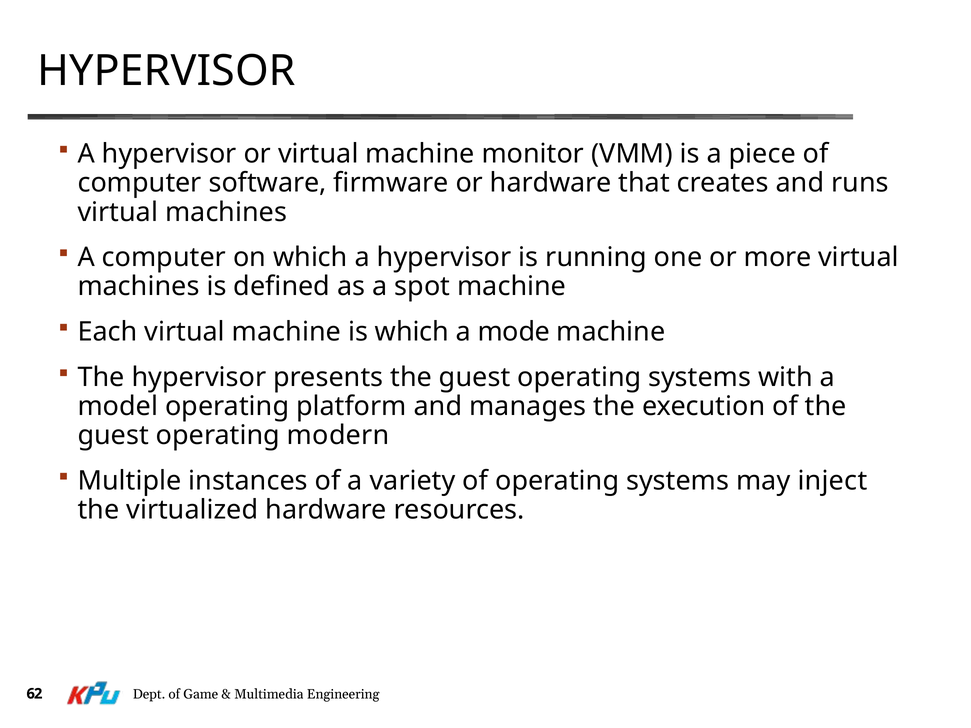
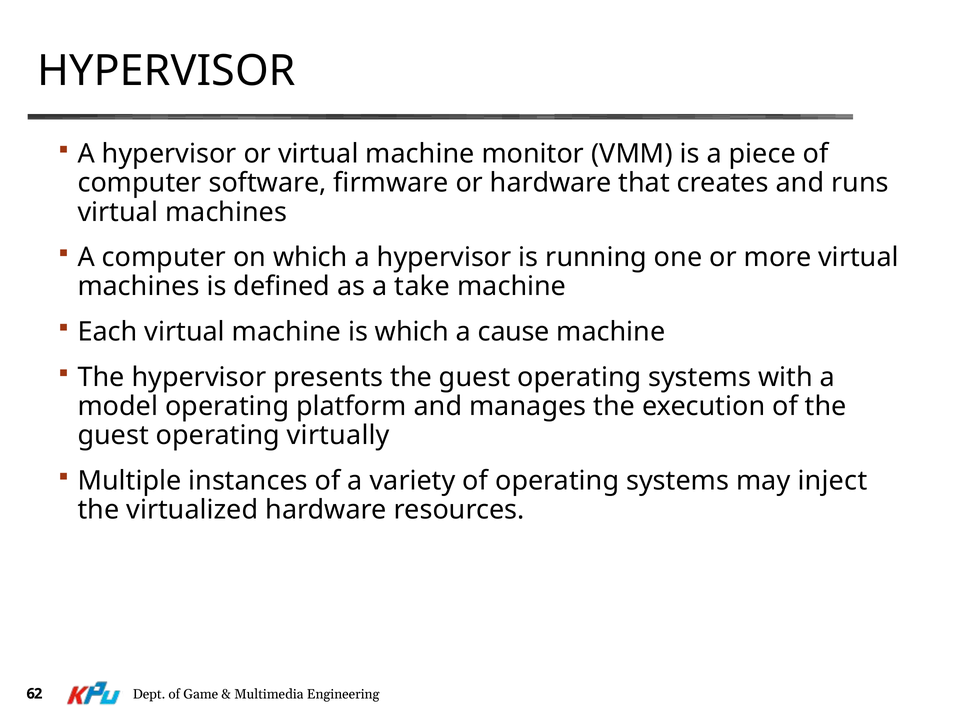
spot: spot -> take (422, 287)
mode: mode -> cause (514, 332)
modern: modern -> virtually (338, 436)
